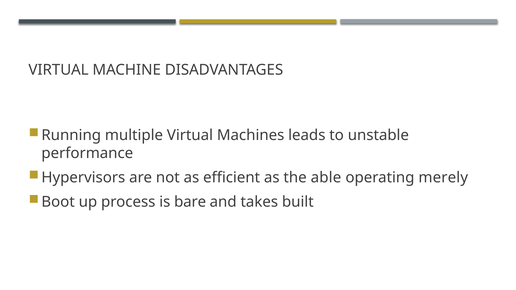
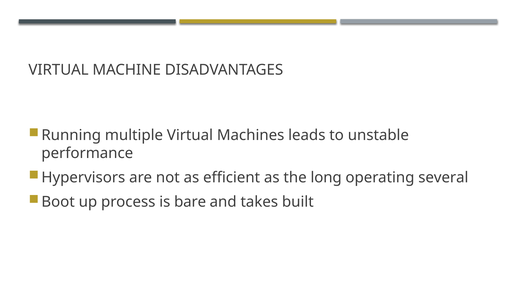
able: able -> long (326, 178)
merely: merely -> several (443, 178)
